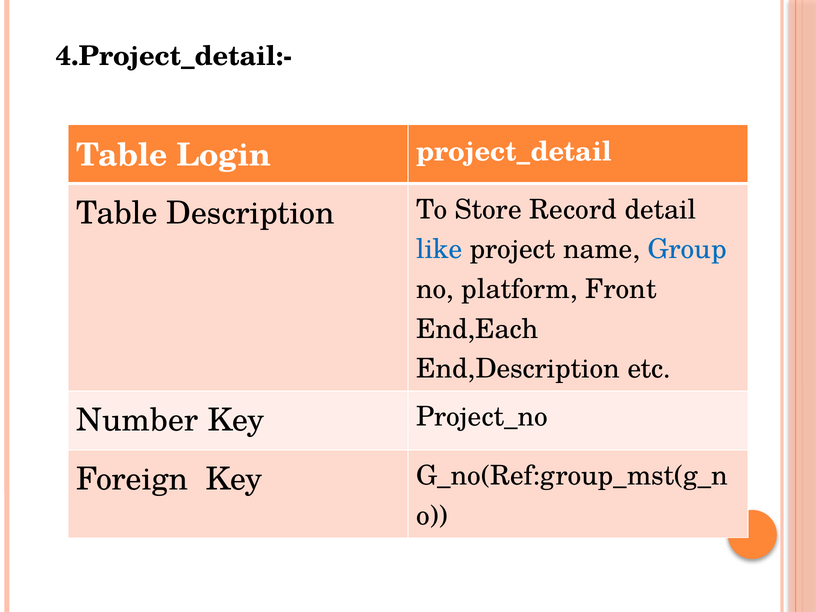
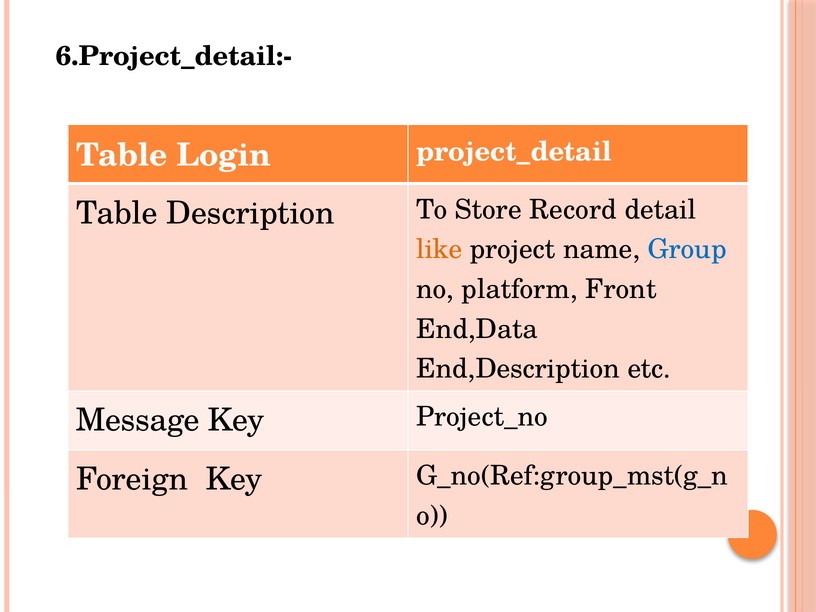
4.Project_detail:-: 4.Project_detail:- -> 6.Project_detail:- (174, 56)
like colour: blue -> orange (439, 249)
End,Each: End,Each -> End,Data (477, 329)
Number: Number -> Message (138, 420)
